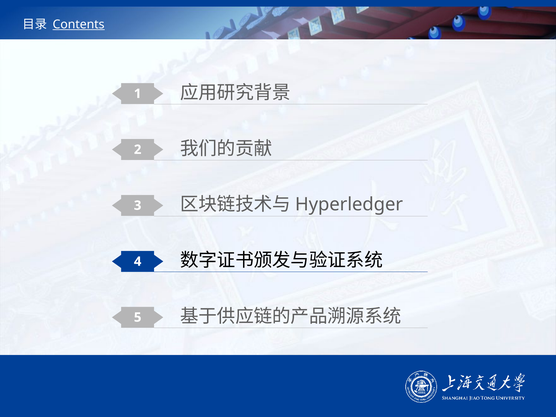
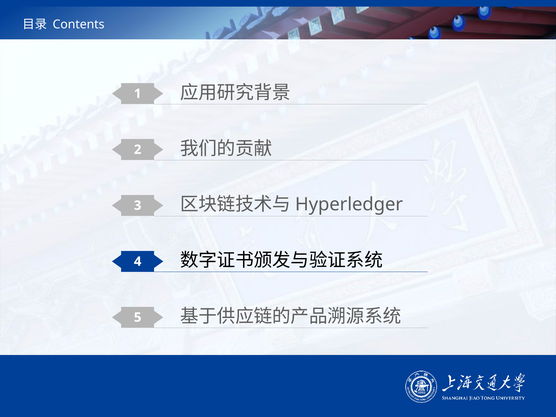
Contents underline: present -> none (79, 24)
